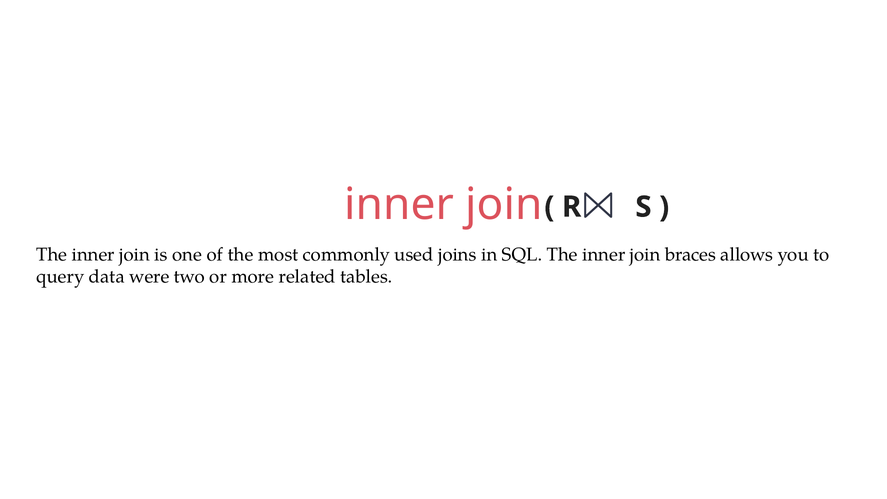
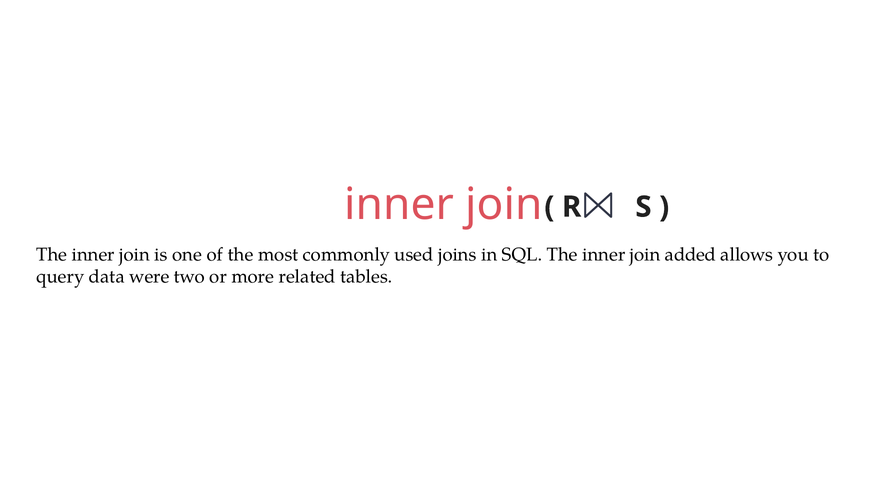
braces: braces -> added (691, 255)
